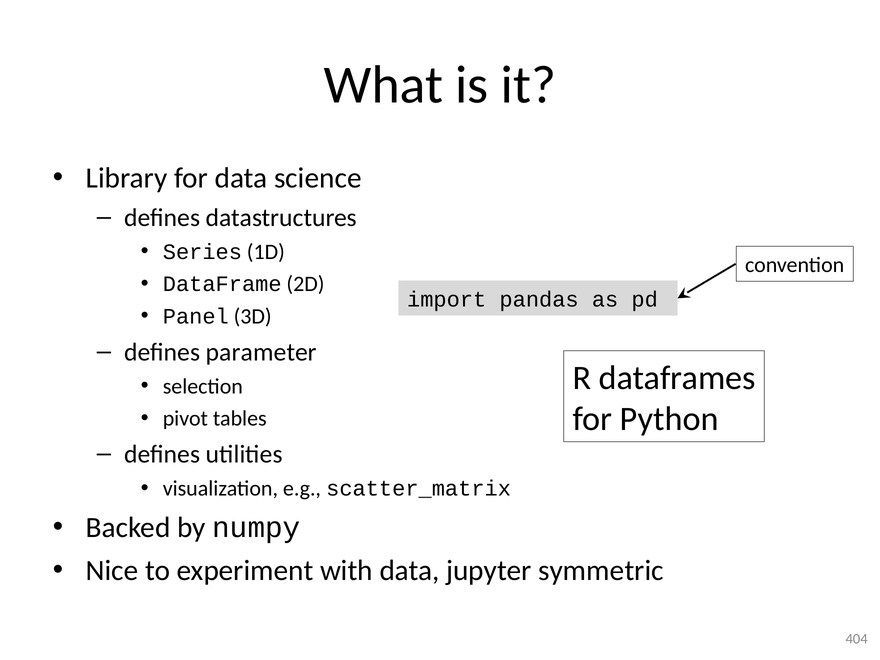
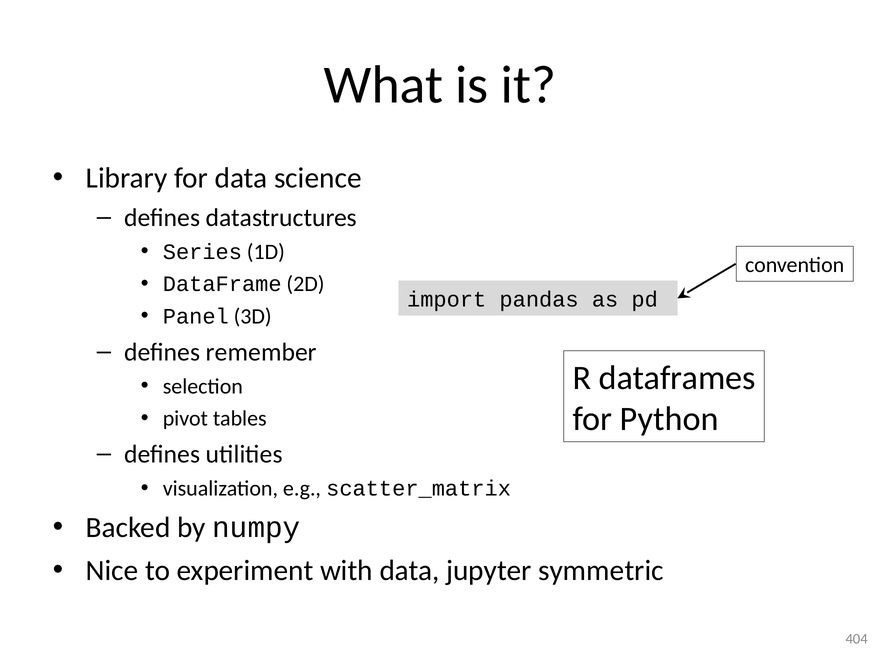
parameter: parameter -> remember (261, 352)
